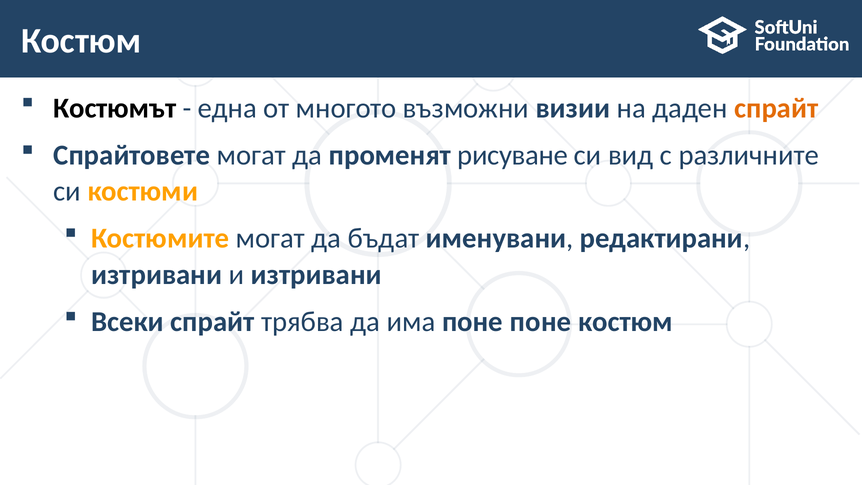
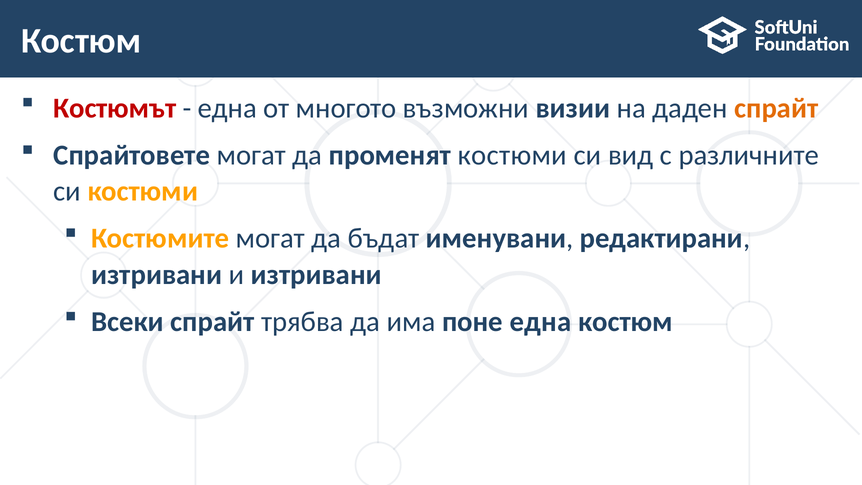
Костюмът colour: black -> red (115, 108)
променят рисуване: рисуване -> костюми (512, 155)
поне поне: поне -> една (541, 322)
